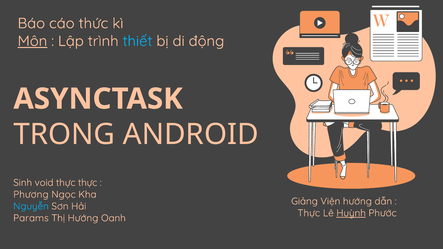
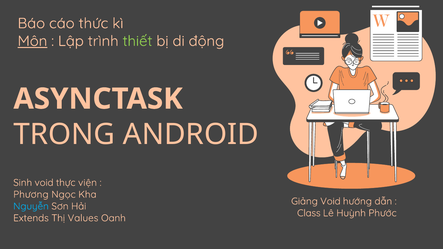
thiết colour: light blue -> light green (138, 41)
thực thực: thực -> viện (88, 183)
Giảng Viện: Viện -> Void (330, 201)
Thực: Thực -> Class (309, 213)
Huỳnh underline: present -> none (351, 213)
Params: Params -> Extends (31, 218)
Thị Hướng: Hướng -> Values (83, 218)
